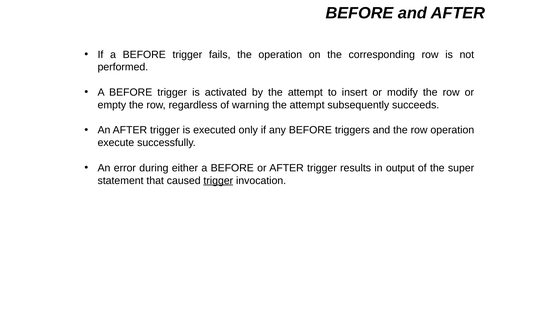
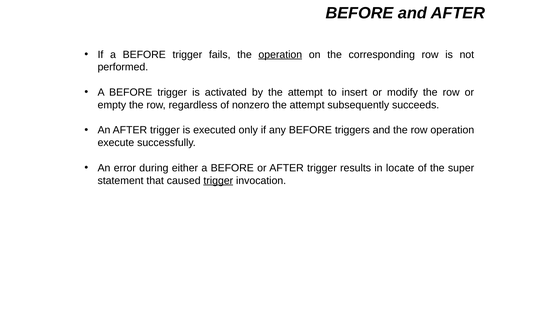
operation underline: none -> present (280, 55)
warning: warning -> nonzero (251, 105)
output: output -> locate (400, 168)
